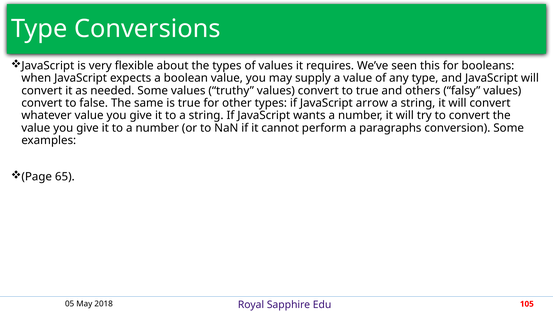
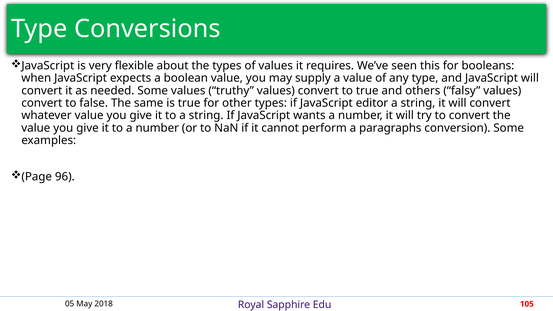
arrow: arrow -> editor (372, 103)
65: 65 -> 96 (65, 177)
